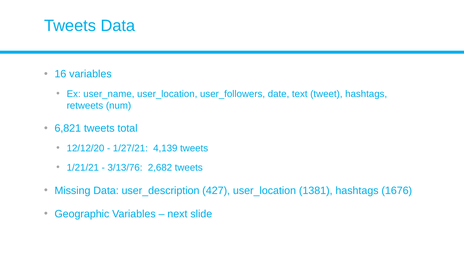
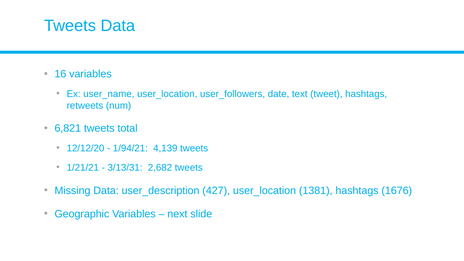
1/27/21: 1/27/21 -> 1/94/21 (130, 148)
3/13/76: 3/13/76 -> 3/13/31 (125, 168)
